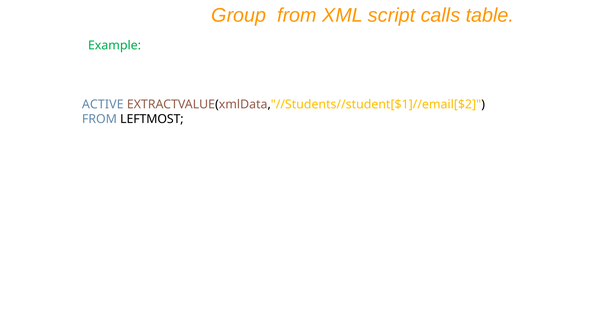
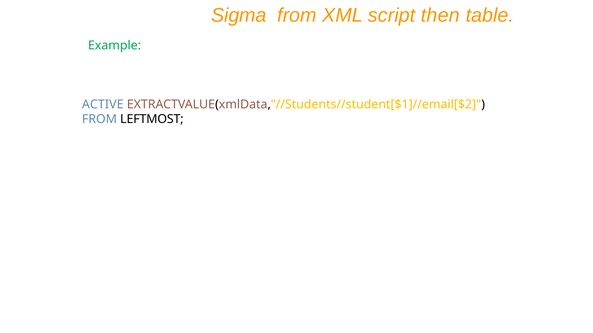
Group: Group -> Sigma (239, 15)
calls: calls -> then (440, 15)
